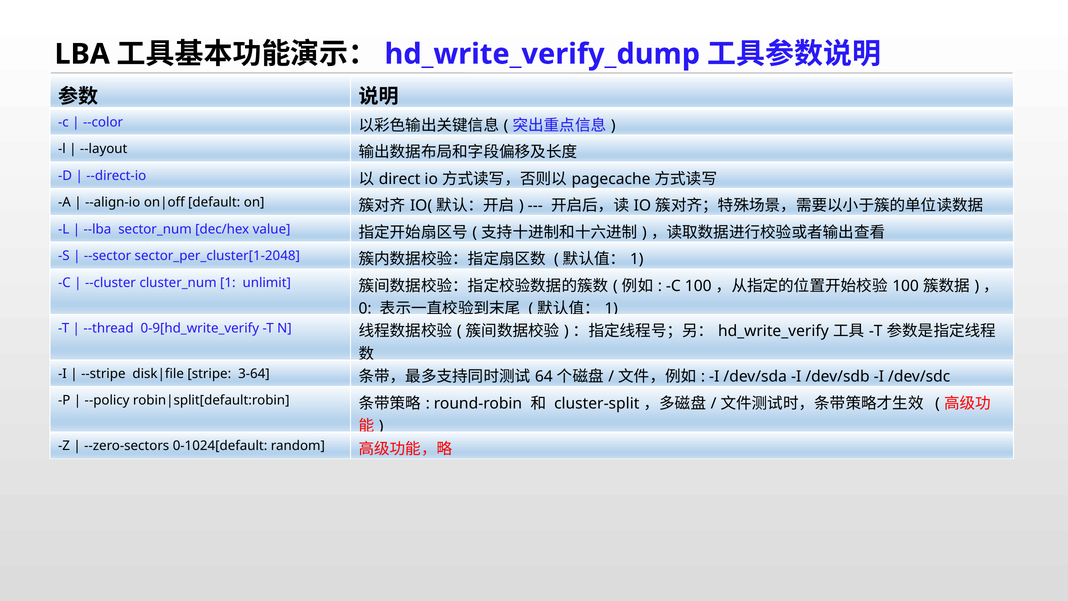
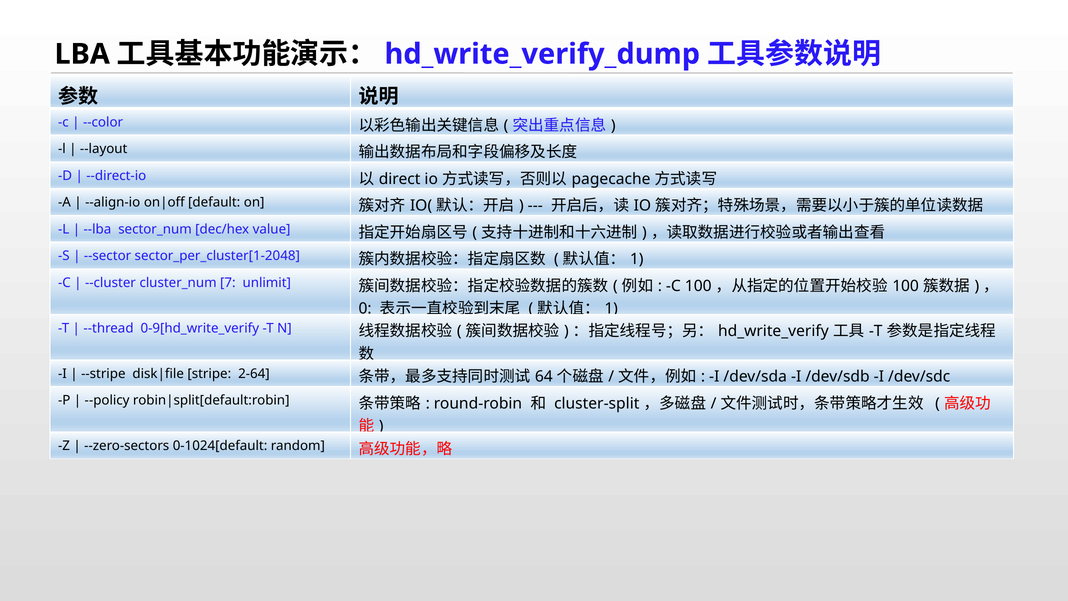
1: 1 -> 7 (228, 283)
3-64: 3-64 -> 2-64 (254, 374)
